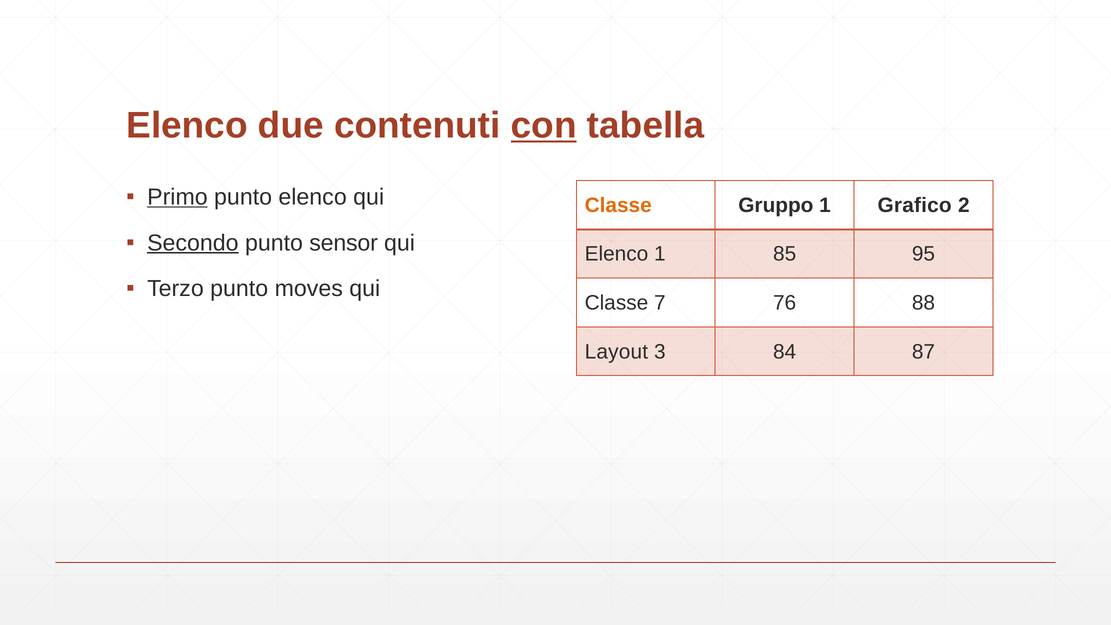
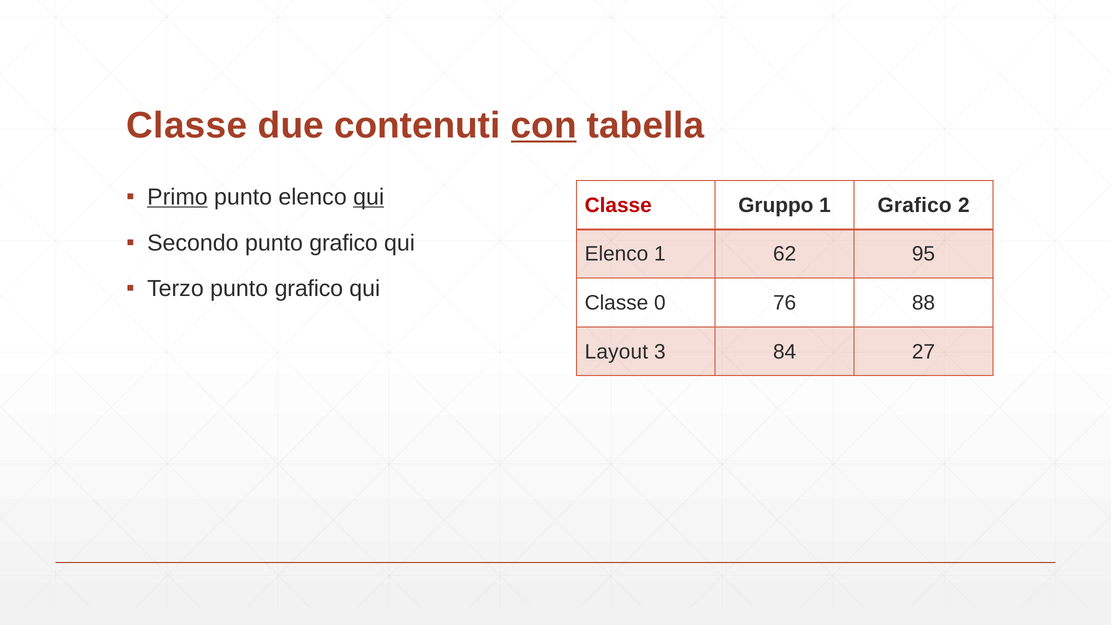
Elenco: Elenco -> Classe (187, 126)
qui underline: none -> present (369, 197)
Classe colour: orange -> red (618, 205)
Secondo underline: present -> none (193, 243)
sensor: sensor -> grafico (344, 243)
85: 85 -> 62 (785, 254)
Terzo punto moves: moves -> grafico (309, 289)
7: 7 -> 0 (660, 303)
87: 87 -> 27 (924, 352)
